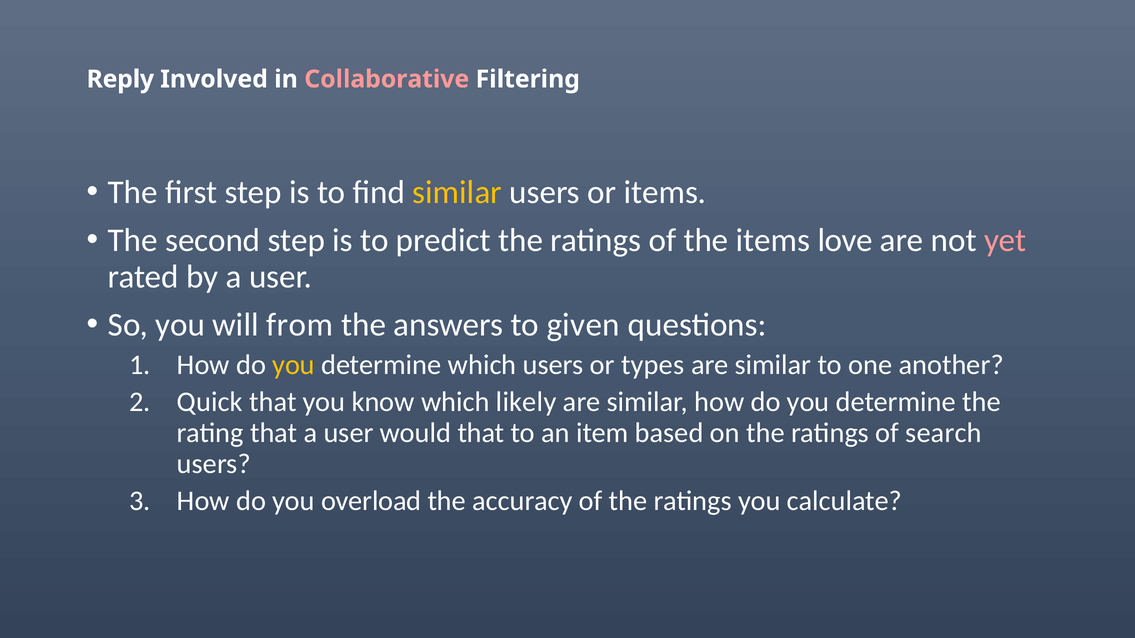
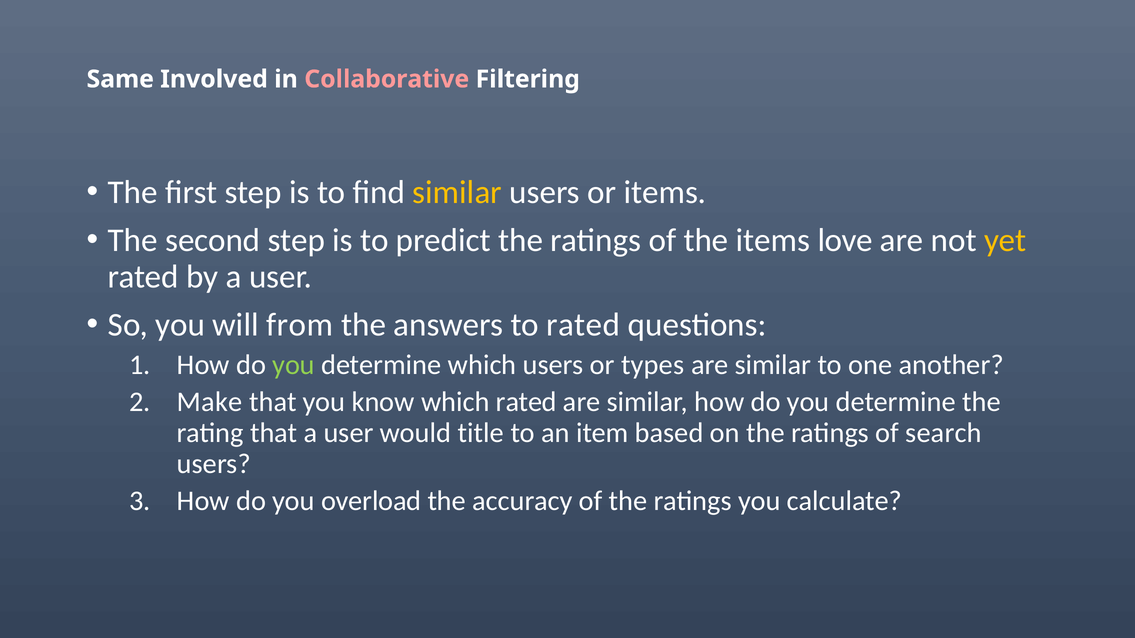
Reply: Reply -> Same (120, 79)
yet colour: pink -> yellow (1005, 241)
to given: given -> rated (583, 325)
you colour: yellow -> light green (294, 365)
Quick: Quick -> Make (210, 402)
which likely: likely -> rated (526, 402)
would that: that -> title (481, 433)
